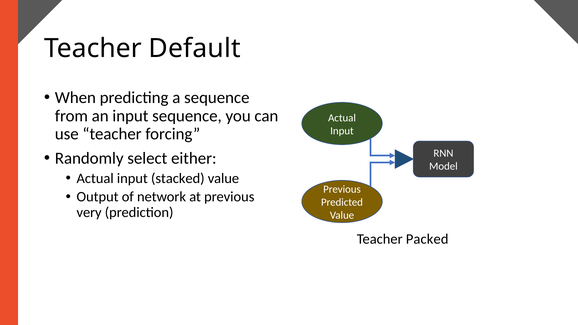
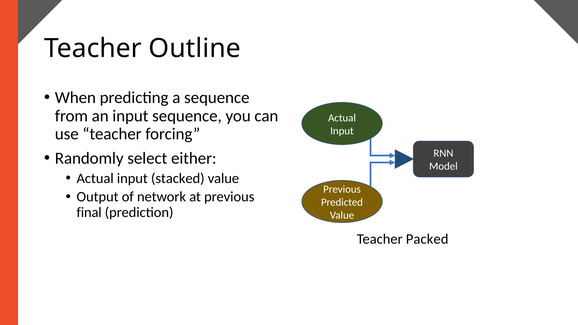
Default: Default -> Outline (195, 49)
very: very -> final (89, 213)
